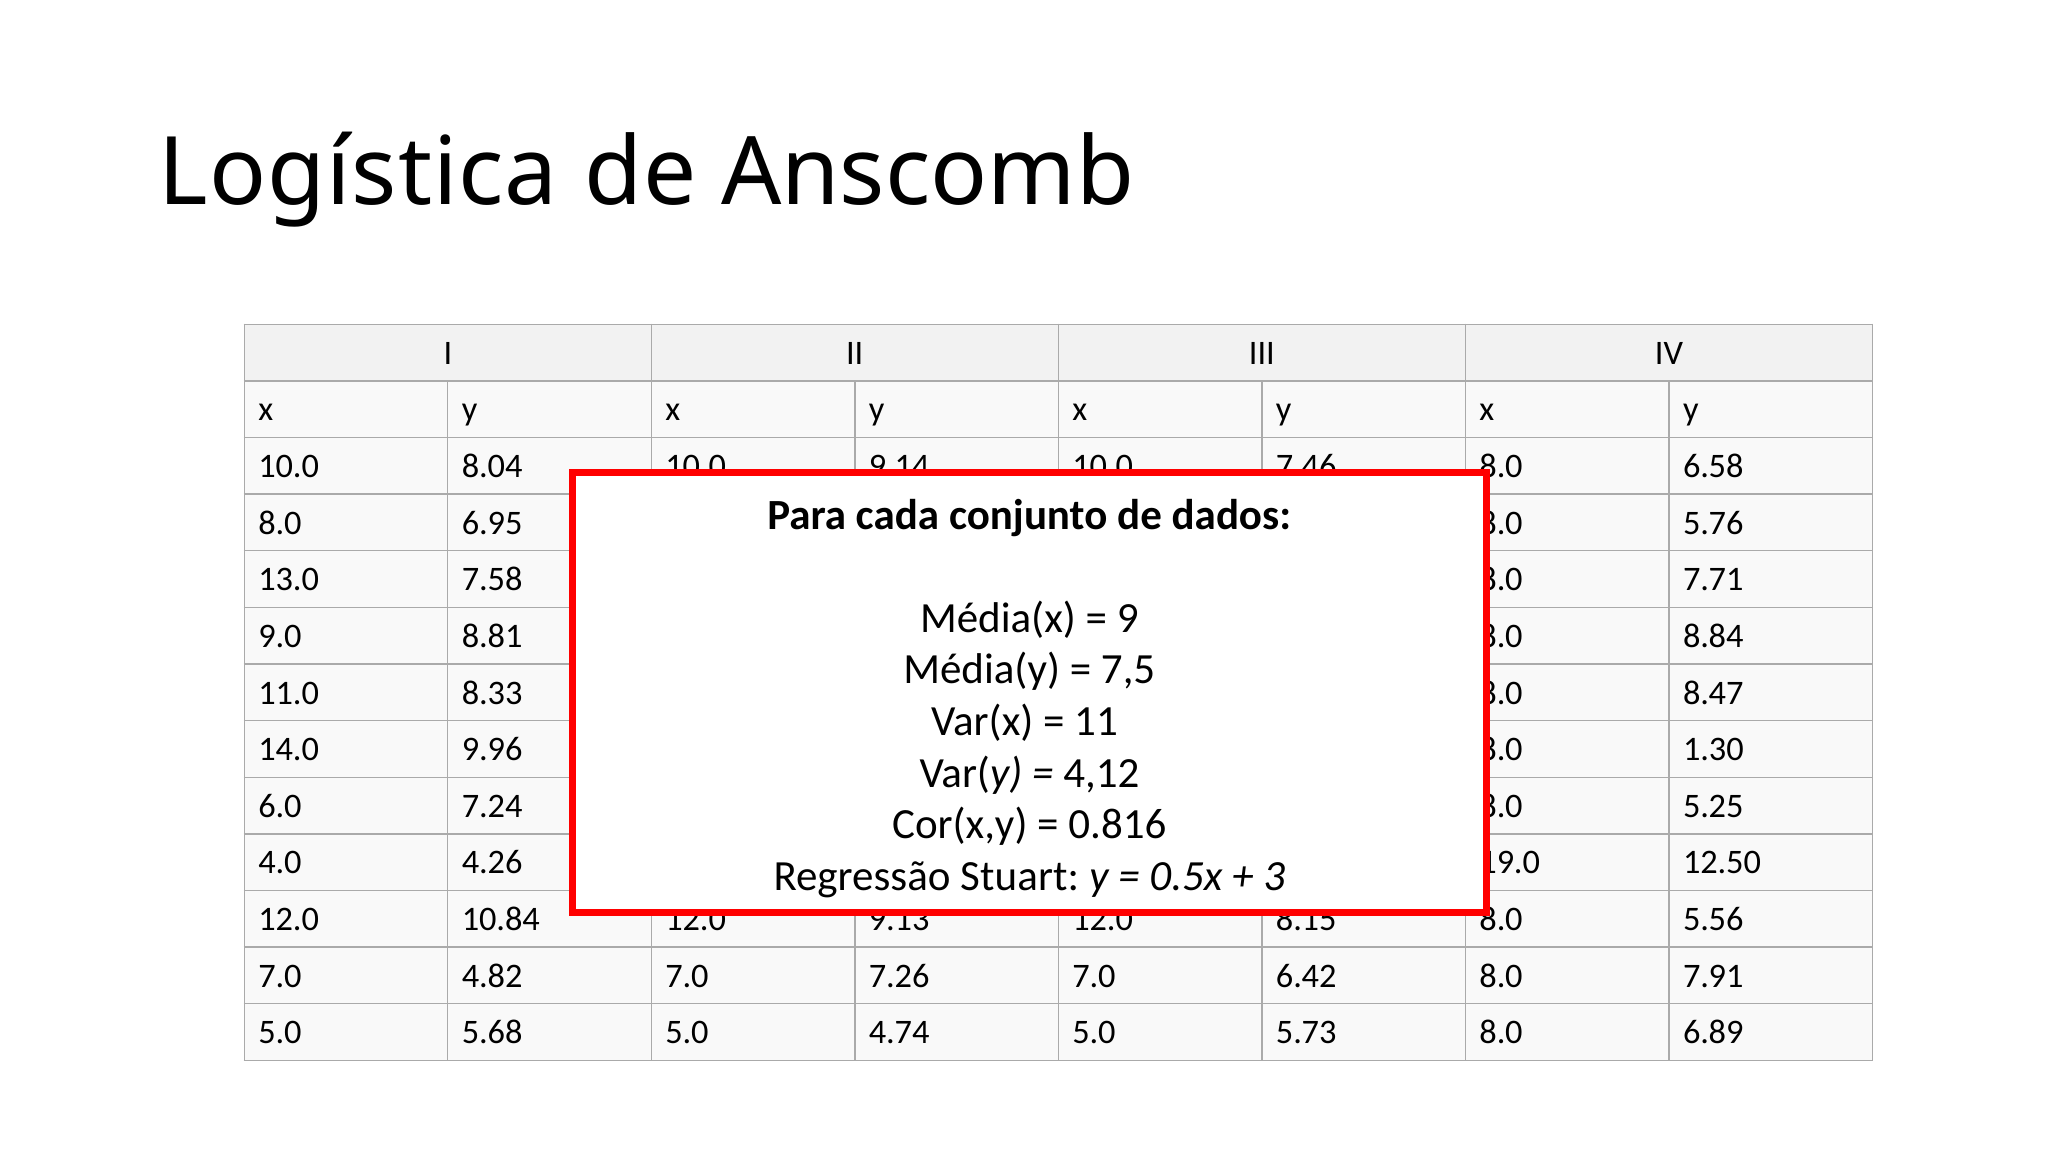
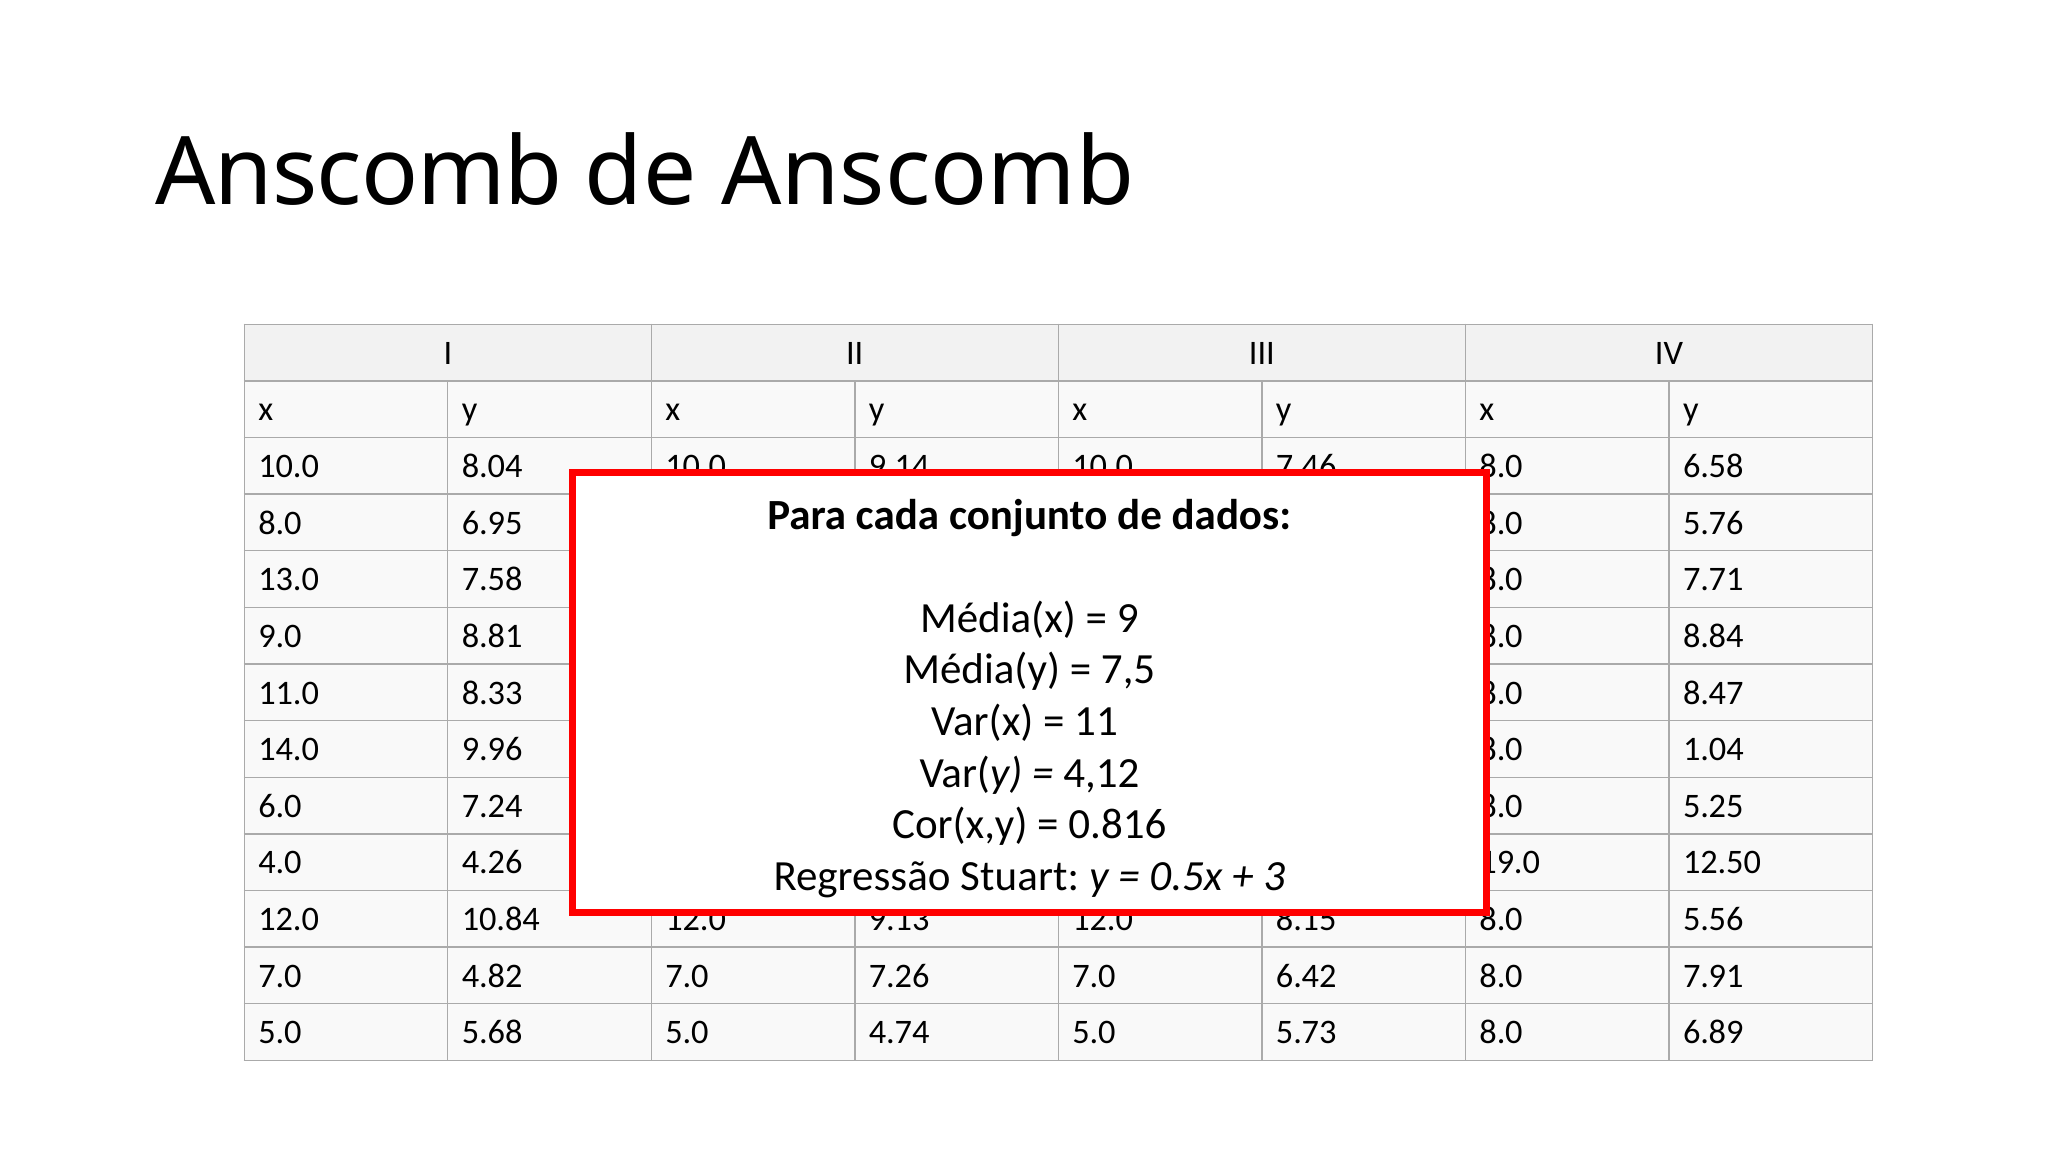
Logística: Logística -> Anscomb (359, 173)
1.30: 1.30 -> 1.04 (1713, 749)
